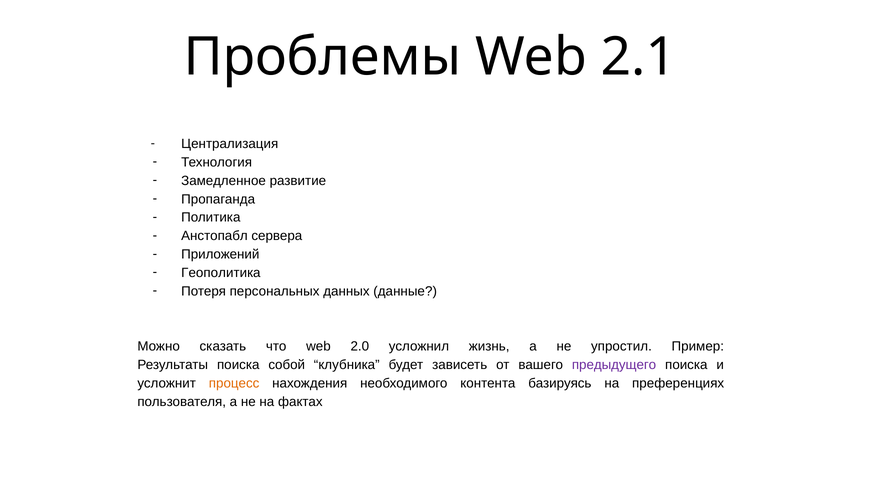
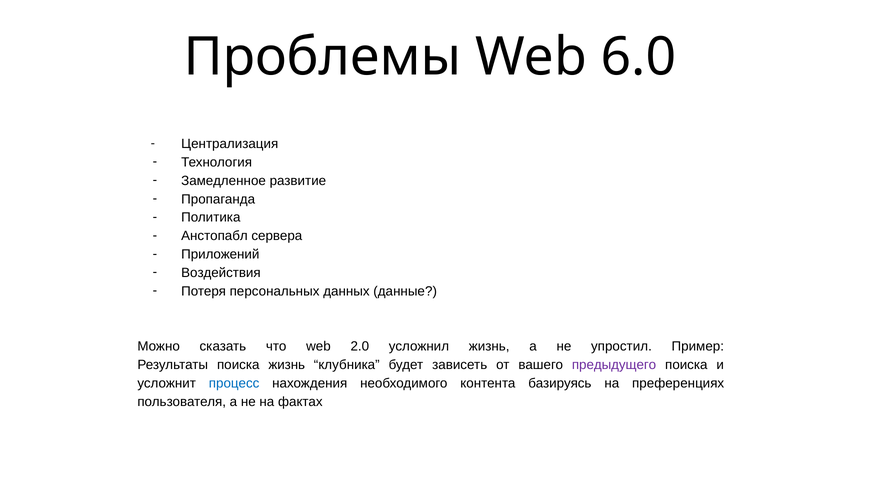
2.1: 2.1 -> 6.0 (639, 57)
Геополитика: Геополитика -> Воздействия (221, 273)
поиска собой: собой -> жизнь (287, 365)
процесс colour: orange -> blue (234, 383)
